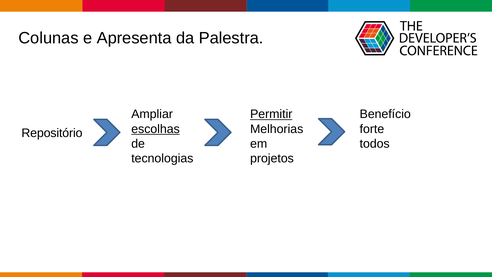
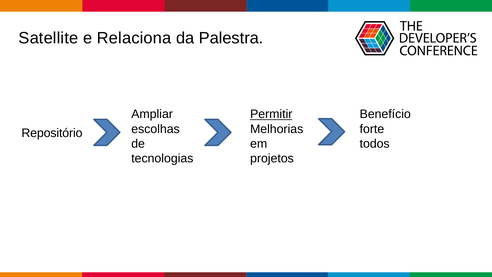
Colunas: Colunas -> Satellite (48, 38)
Apresenta: Apresenta -> Relaciona (134, 38)
escolhas underline: present -> none (156, 129)
